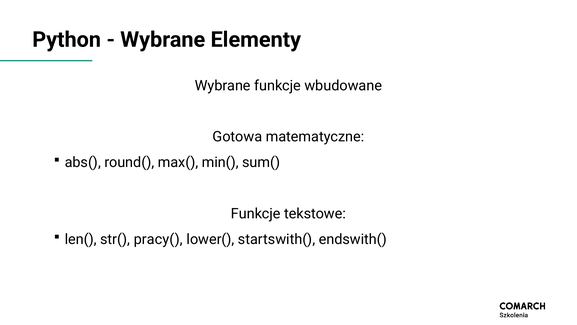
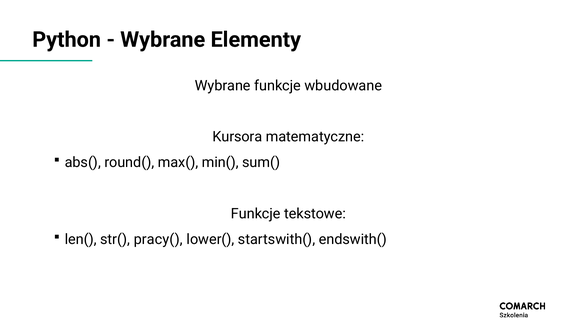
Gotowa: Gotowa -> Kursora (237, 137)
